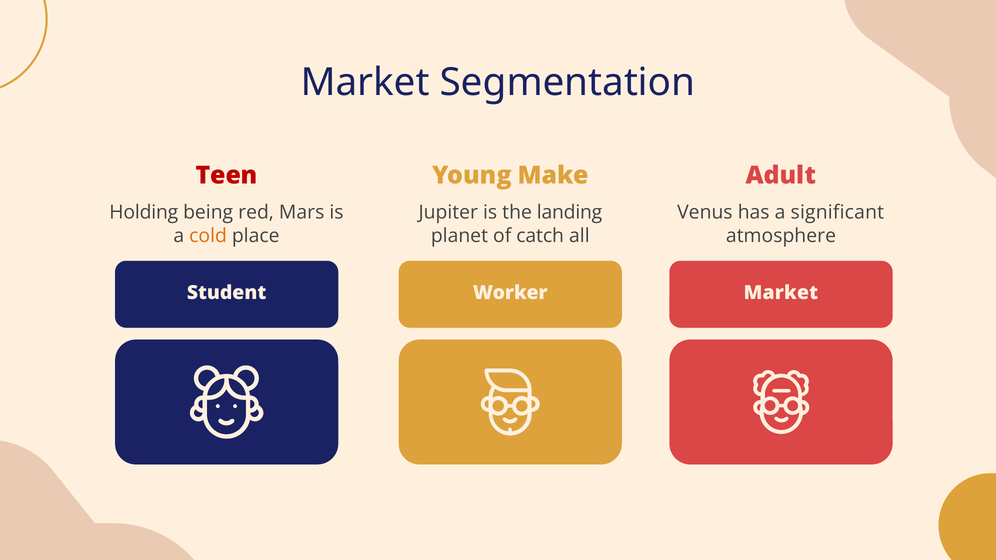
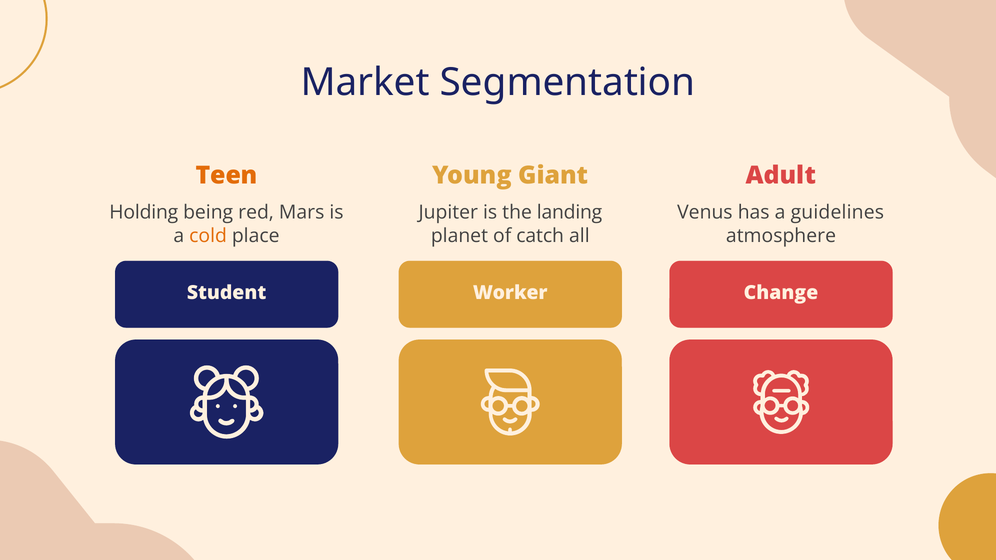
Teen colour: red -> orange (227, 176)
Make: Make -> Giant (553, 176)
significant: significant -> guidelines (837, 213)
Worker Market: Market -> Change (781, 293)
